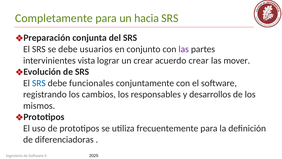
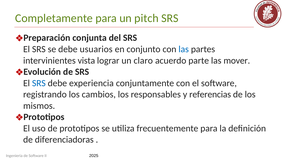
hacia: hacia -> pitch (147, 18)
las colour: purple -> blue (184, 49)
un crear: crear -> claro (143, 60)
acuerdo crear: crear -> parte (199, 60)
funcionales: funcionales -> experiencia (91, 83)
desarrollos: desarrollos -> referencias (210, 94)
